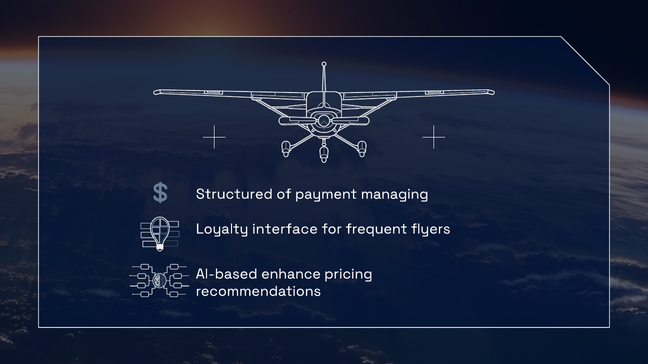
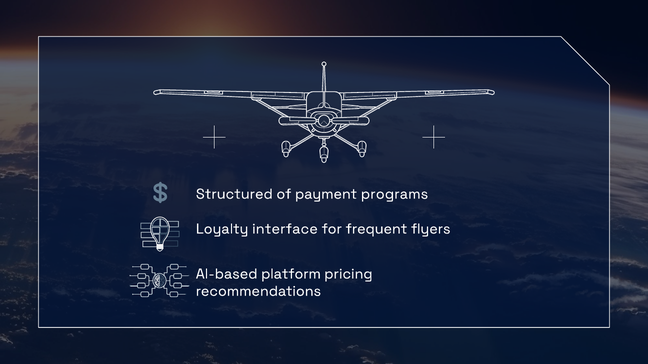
managing: managing -> programs (395, 194)
enhance: enhance -> platform (291, 274)
